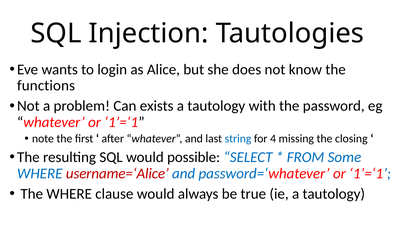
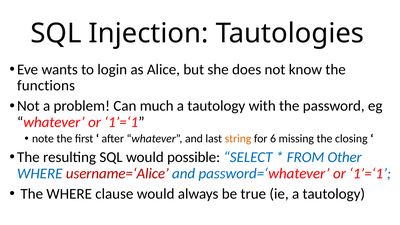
exists: exists -> much (157, 106)
string colour: blue -> orange (238, 139)
4: 4 -> 6 (273, 139)
Some: Some -> Other (345, 157)
